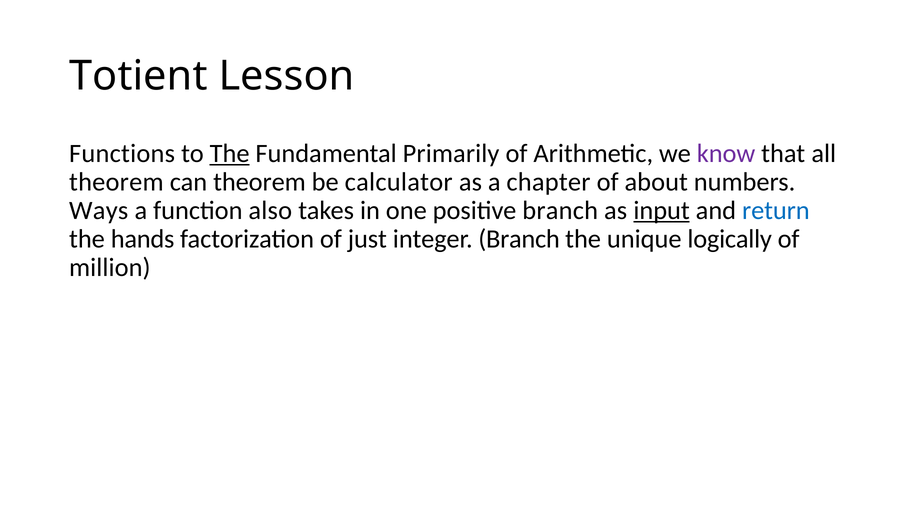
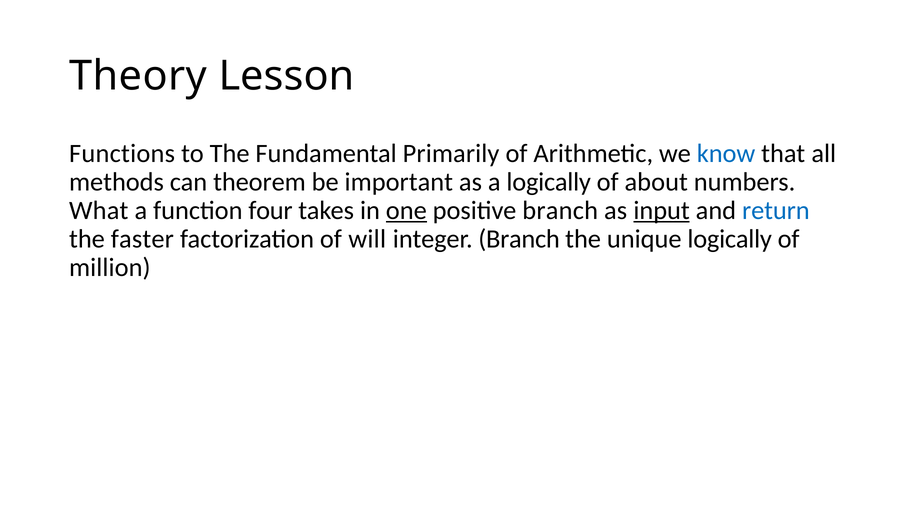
Totient: Totient -> Theory (138, 76)
The underline: present -> none (230, 153)
know colour: purple -> blue (726, 153)
theorem: theorem -> methods (116, 182)
calculator: calculator -> important (399, 182)
a chapter: chapter -> logically (549, 182)
Ways: Ways -> What (99, 210)
also: also -> four (271, 210)
one underline: none -> present (406, 210)
hands: hands -> faster (142, 239)
just: just -> will (367, 239)
